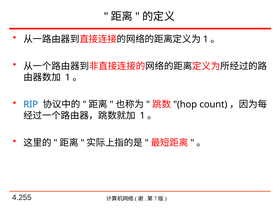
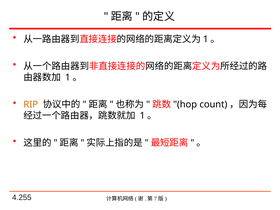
RIP colour: blue -> orange (31, 105)
